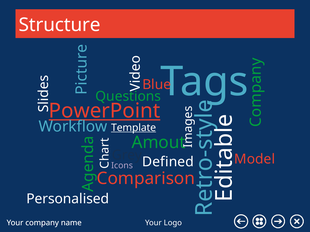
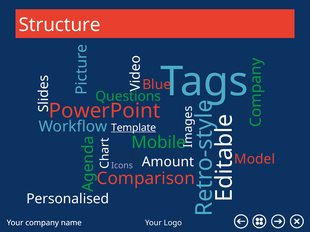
PowerPoint underline: present -> none (104, 111)
Amout: Amout -> Mobile (159, 143)
Defined: Defined -> Amount (168, 162)
